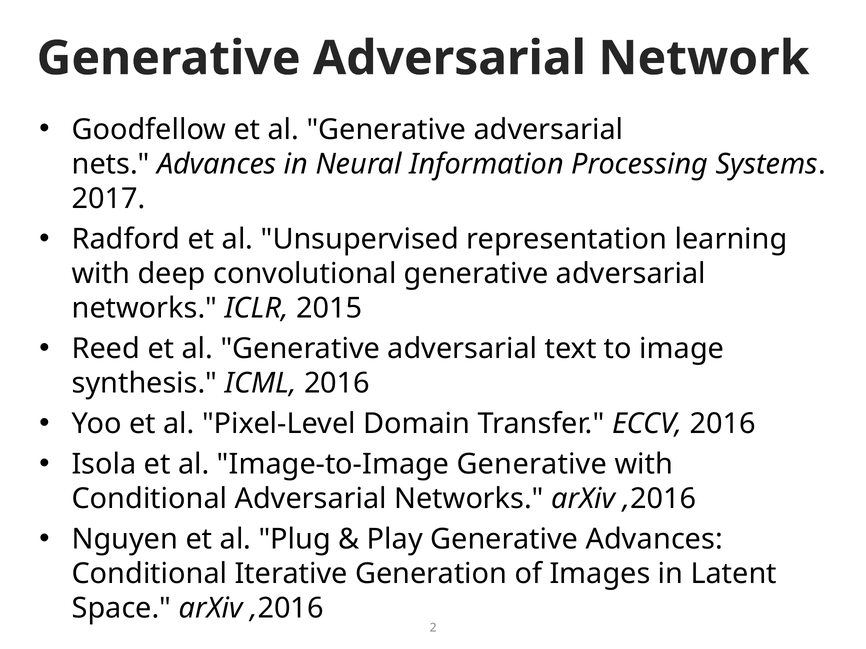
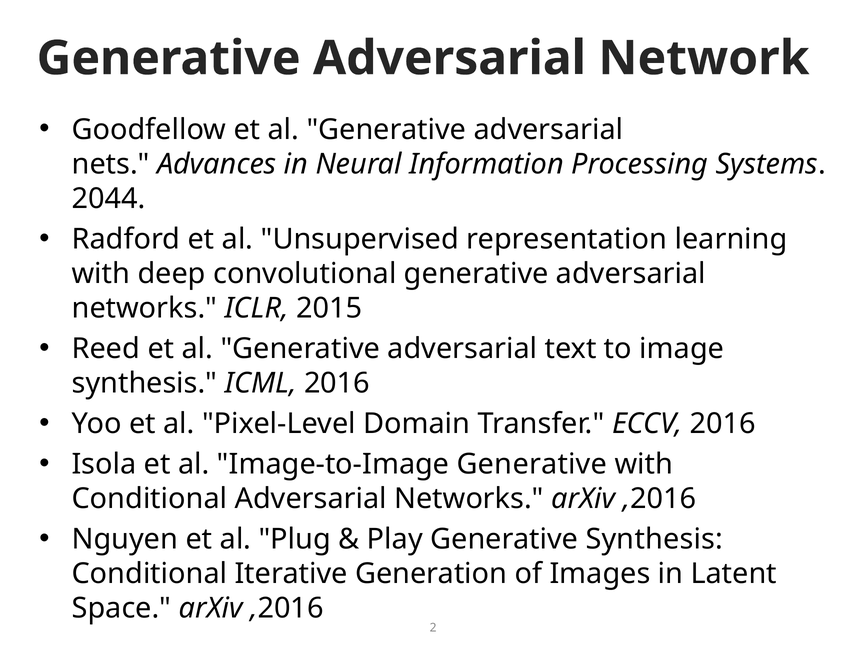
2017: 2017 -> 2044 (109, 199)
Generative Advances: Advances -> Synthesis (654, 539)
